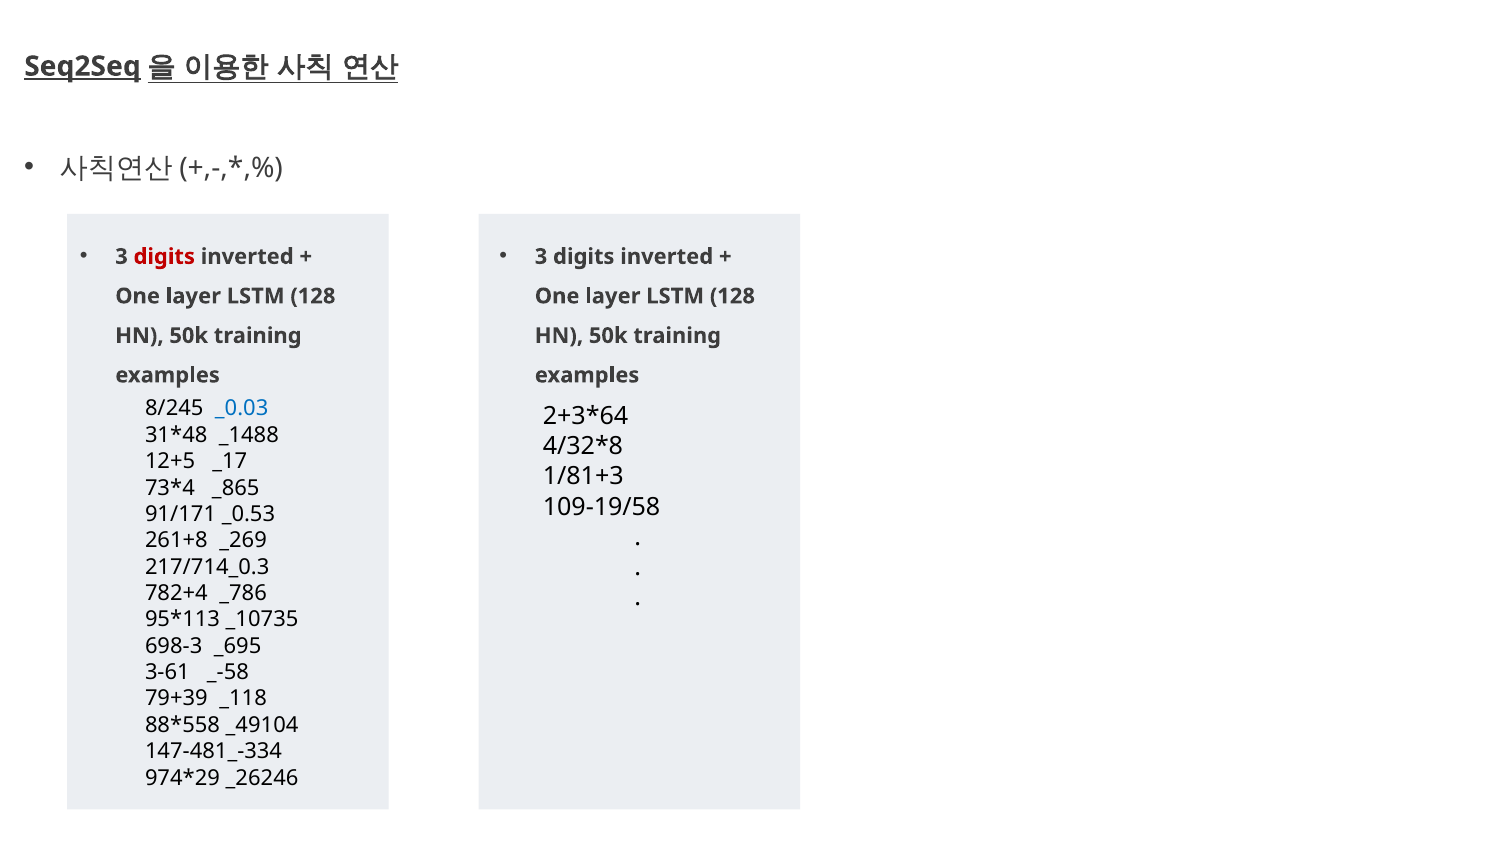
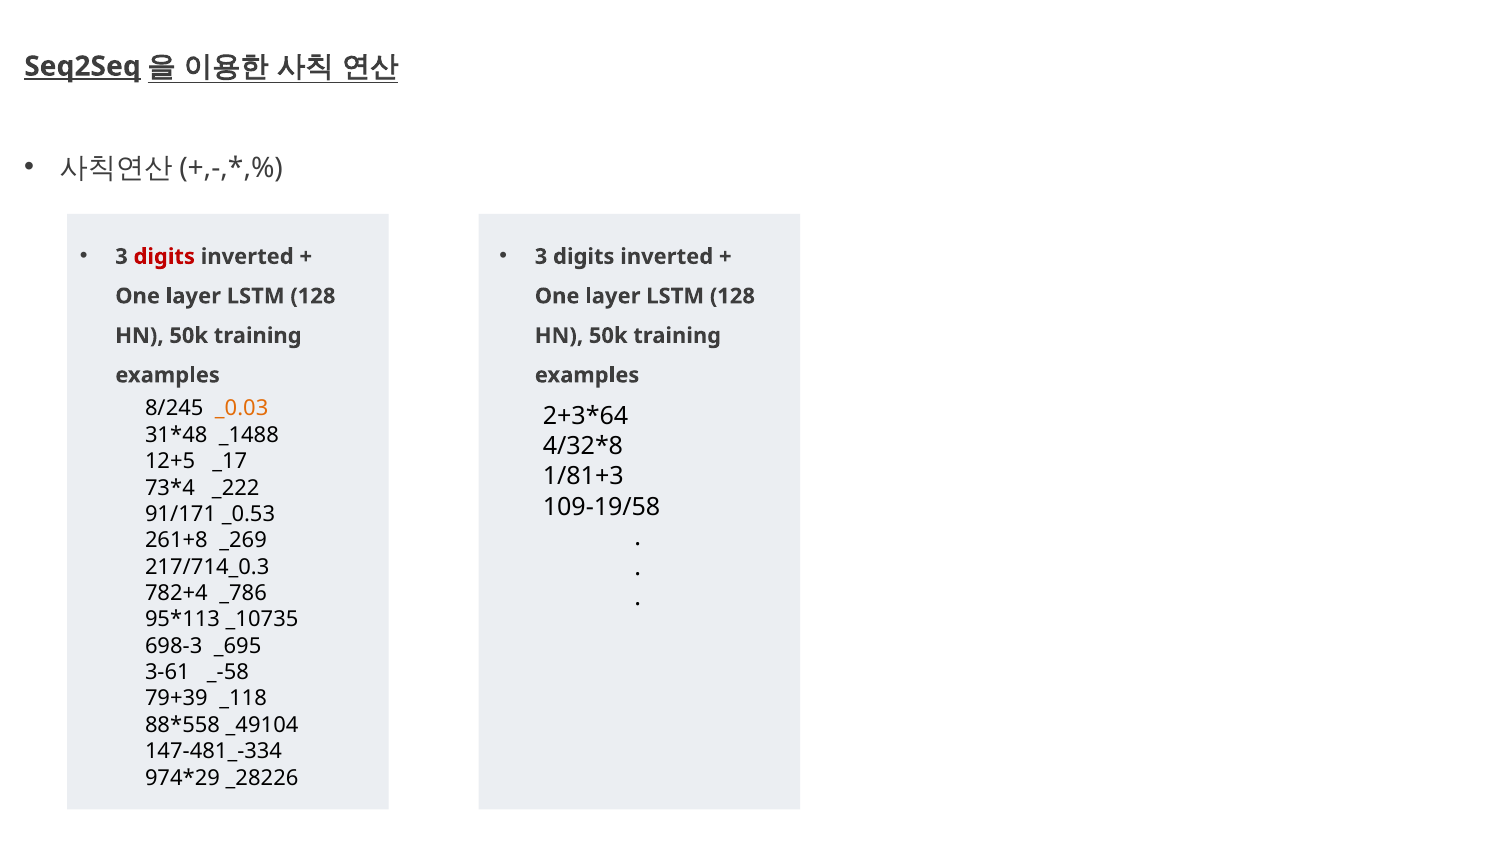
_0.03 colour: blue -> orange (242, 409)
_865: _865 -> _222 (236, 488)
_26246: _26246 -> _28226 (262, 778)
